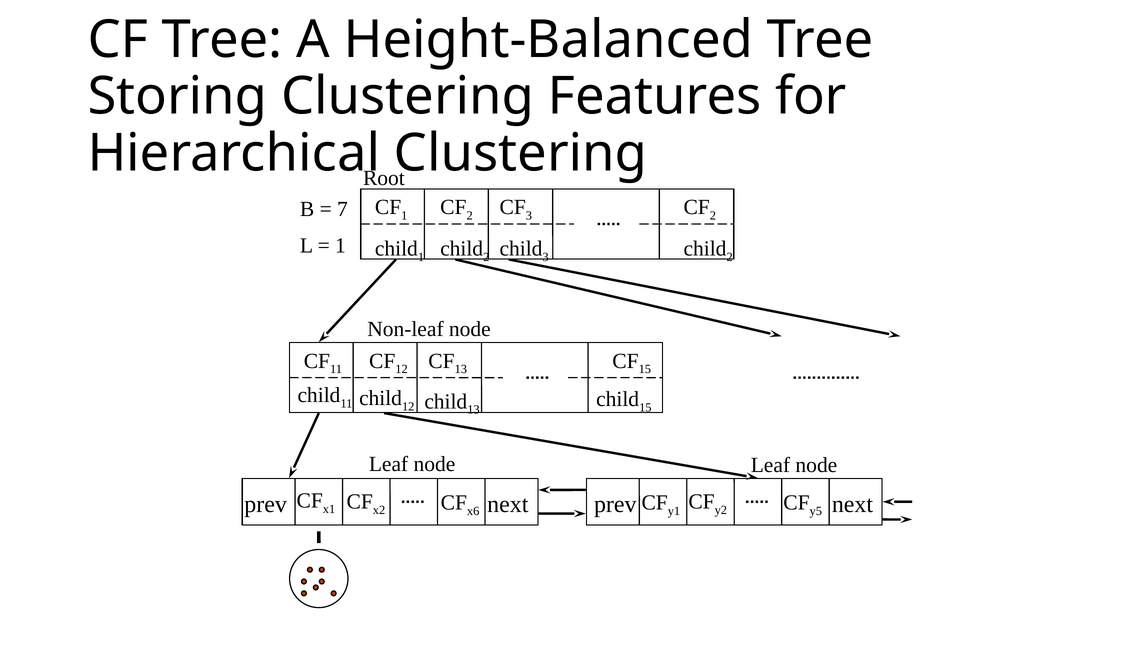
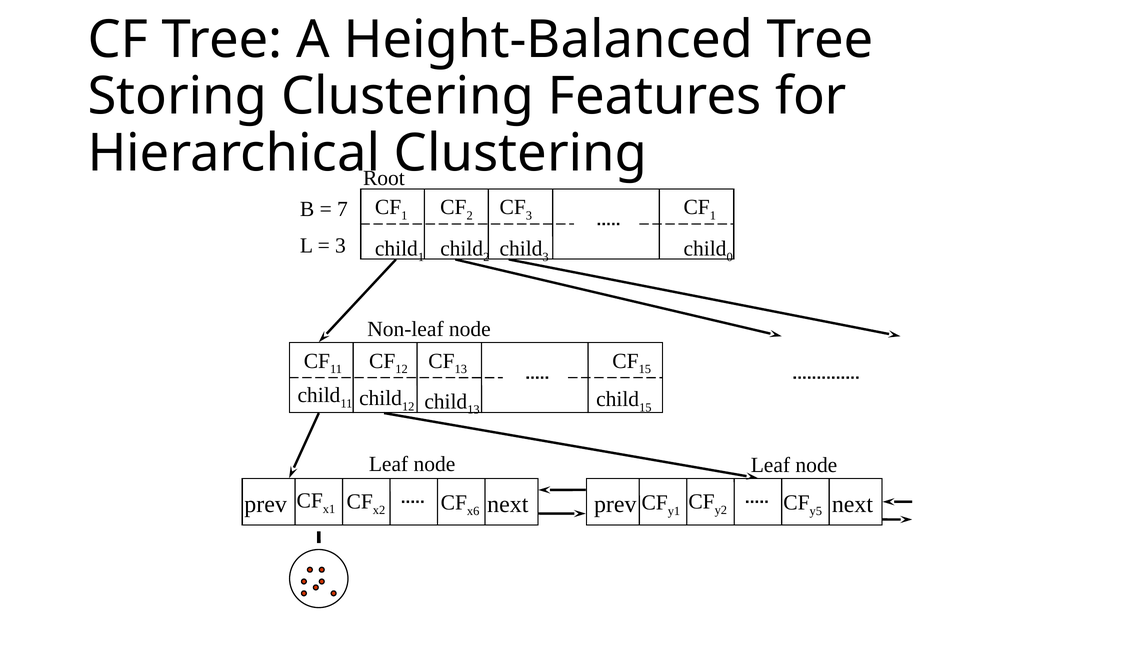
2: 2 -> 1 (713, 216)
1: 1 -> 3 (341, 246)
2: 2 -> 0 (730, 257)
